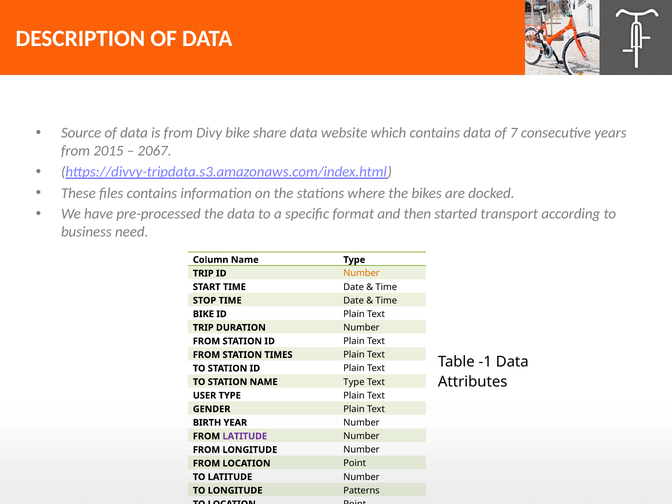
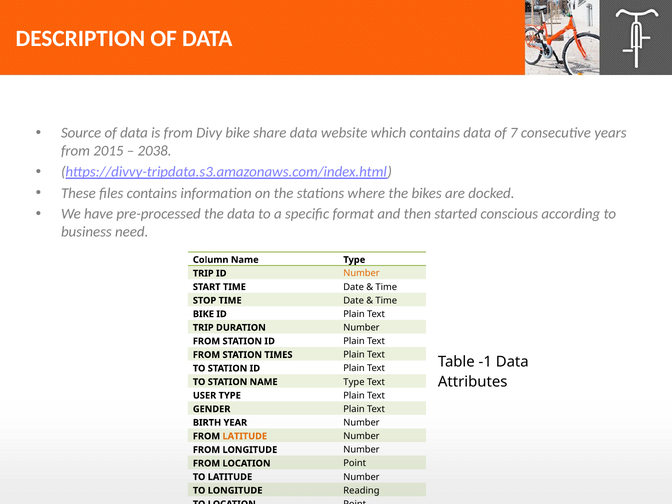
2067: 2067 -> 2038 (155, 151)
transport: transport -> conscious (509, 214)
LATITUDE colour: purple -> orange (245, 436)
Patterns: Patterns -> Reading (361, 491)
